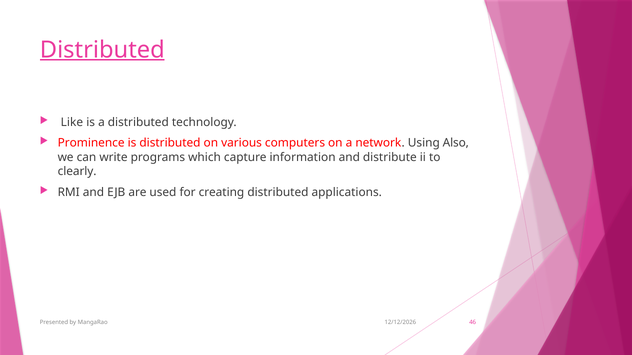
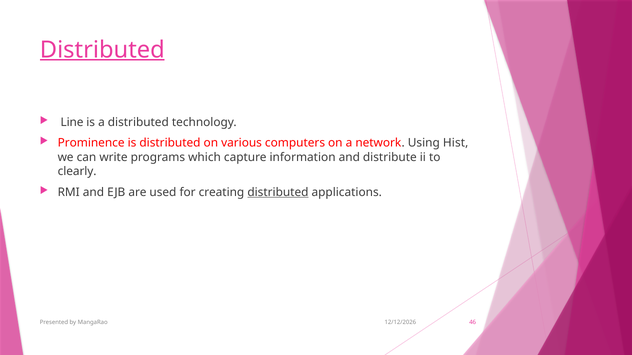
Like: Like -> Line (72, 122)
Also: Also -> Hist (456, 143)
distributed underline: none -> present (278, 192)
